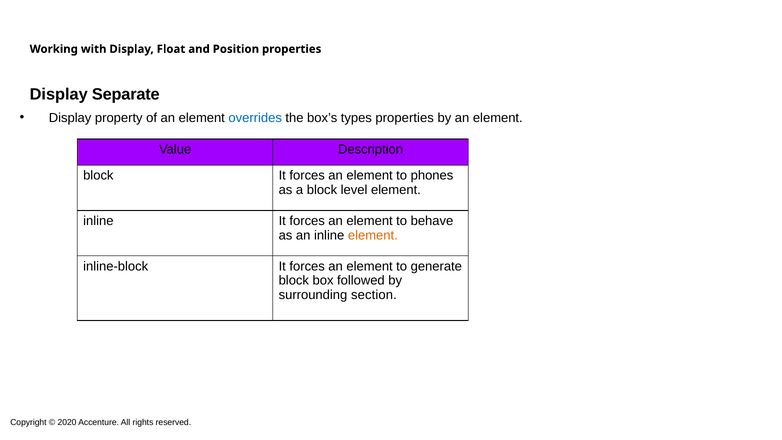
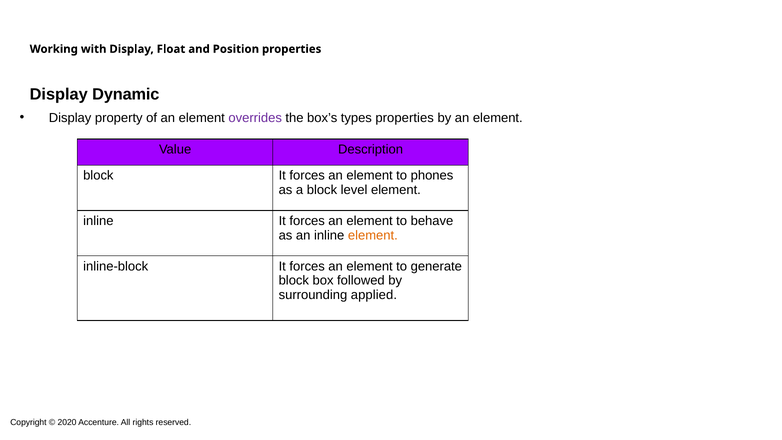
Separate: Separate -> Dynamic (126, 94)
overrides colour: blue -> purple (255, 118)
section: section -> applied (374, 295)
